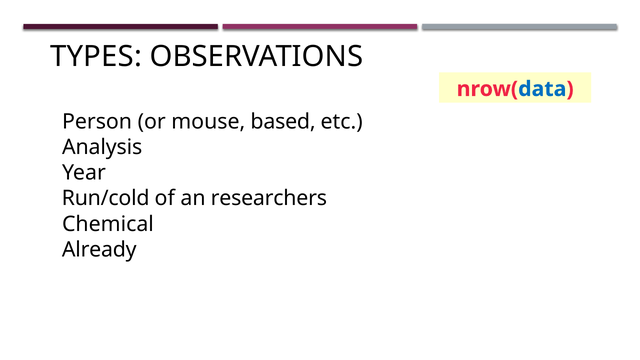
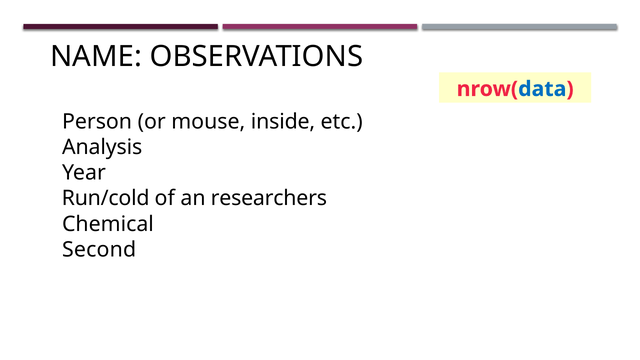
TYPES: TYPES -> NAME (96, 57)
based: based -> inside (283, 122)
Already: Already -> Second (99, 250)
